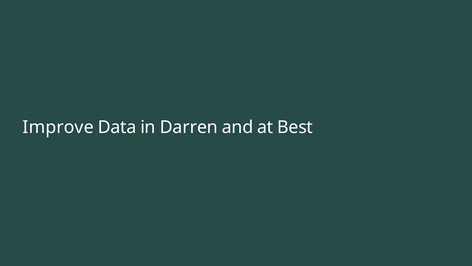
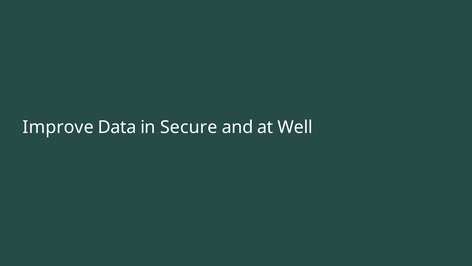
Darren: Darren -> Secure (189, 127)
Best: Best -> Well (295, 127)
